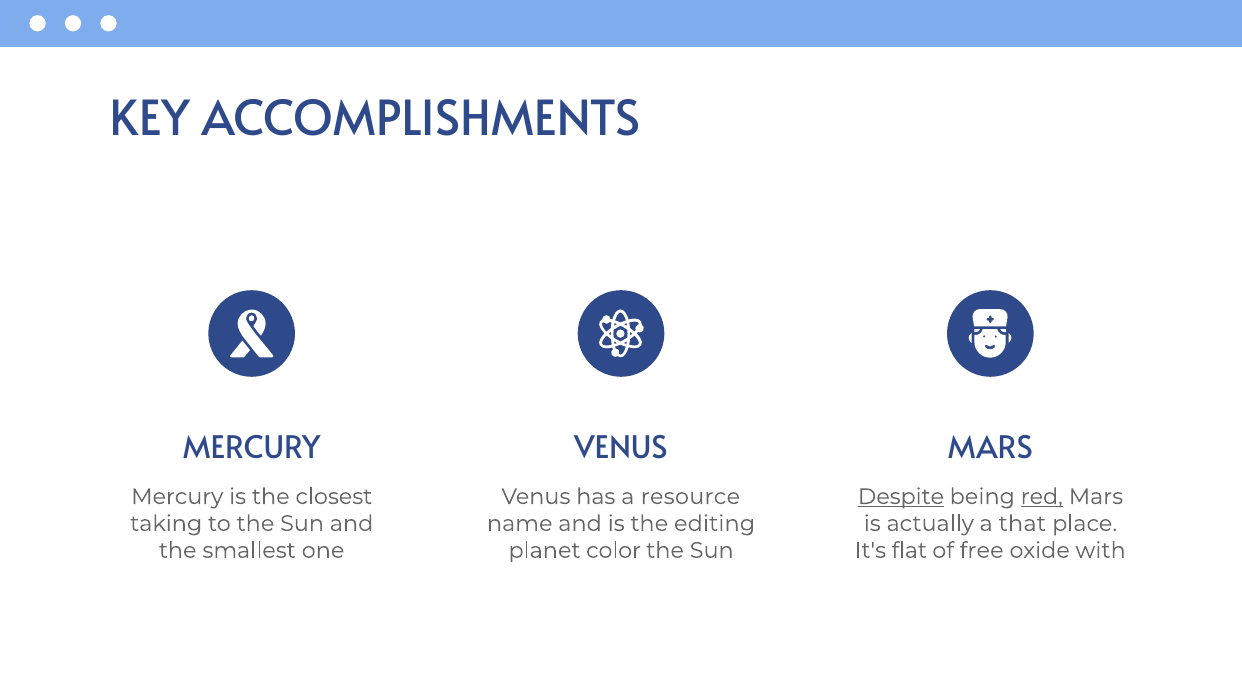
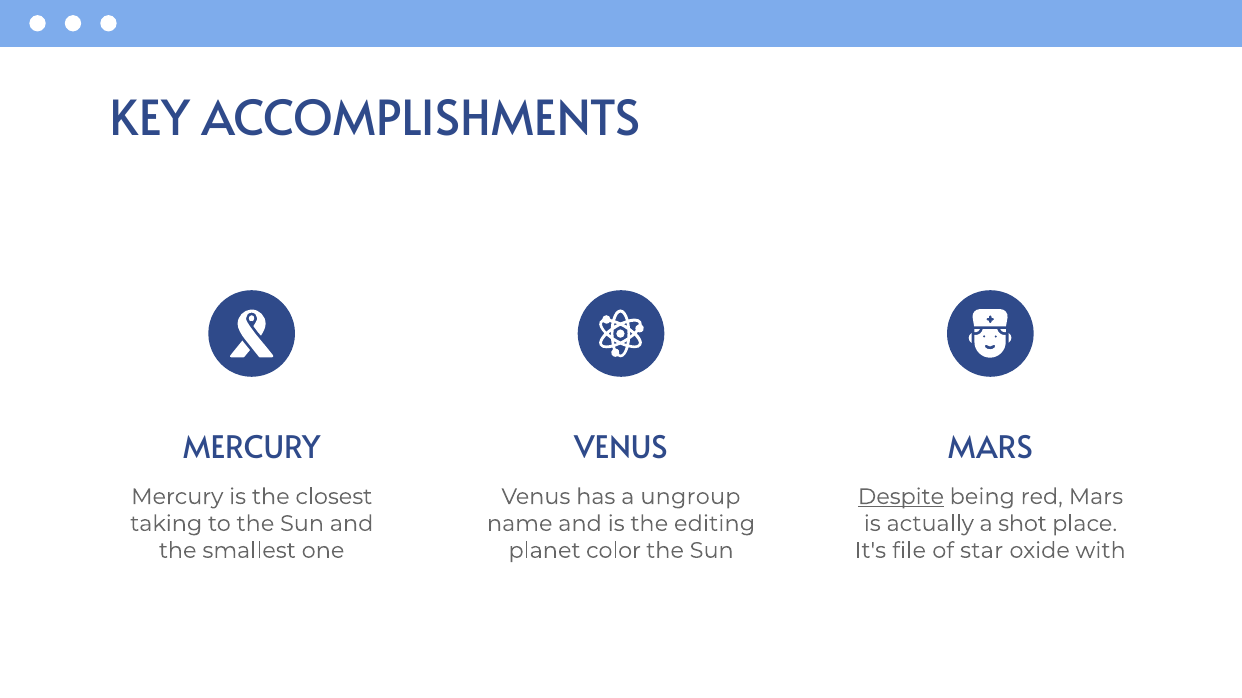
resource: resource -> ungroup (690, 497)
red underline: present -> none (1042, 497)
that: that -> shot (1023, 524)
flat: flat -> file (909, 551)
free: free -> star (982, 551)
